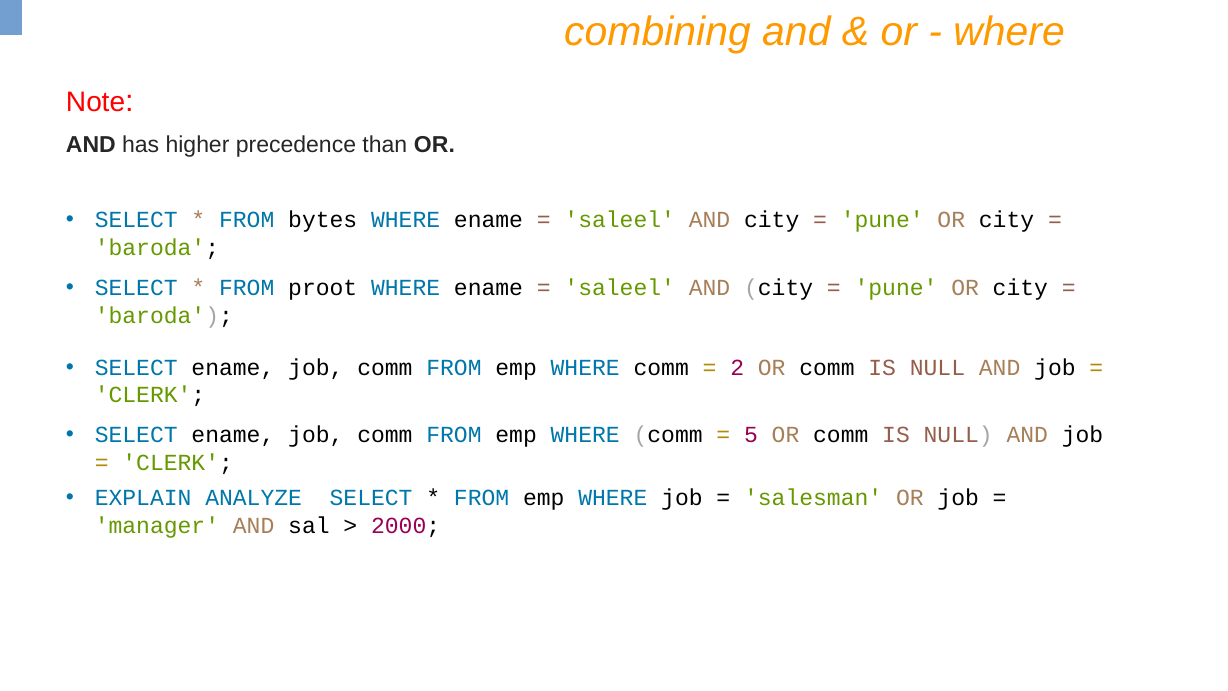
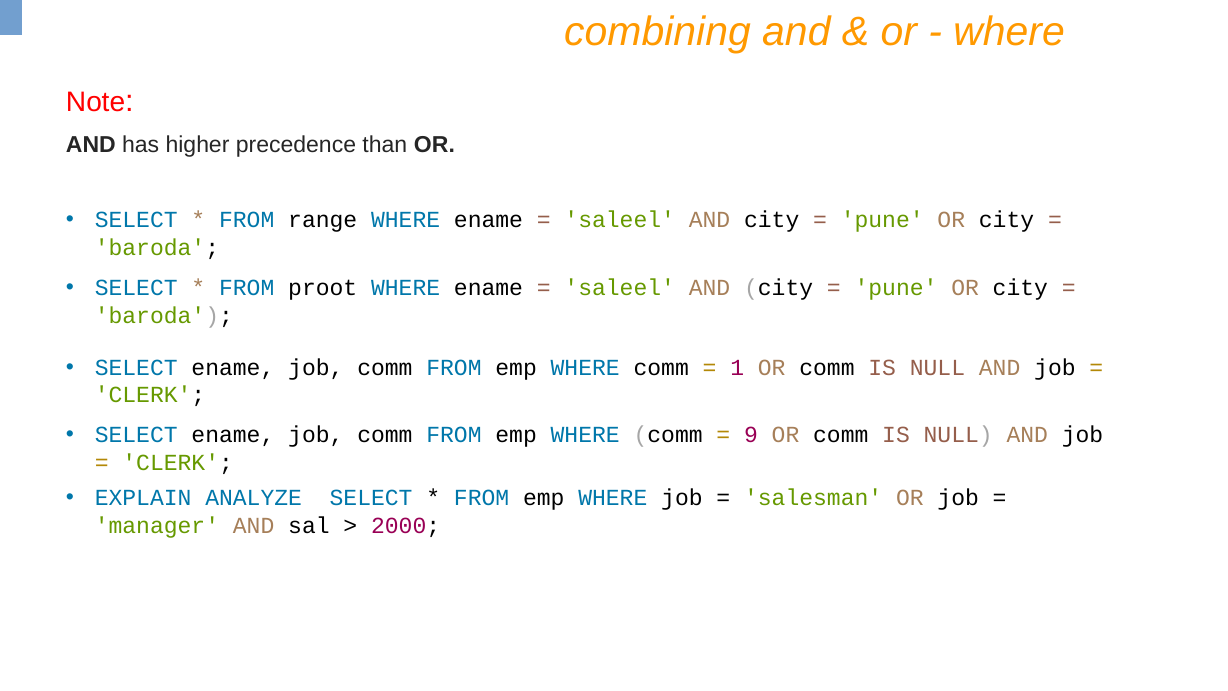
bytes: bytes -> range (323, 220)
2: 2 -> 1 (737, 368)
5: 5 -> 9 (751, 435)
